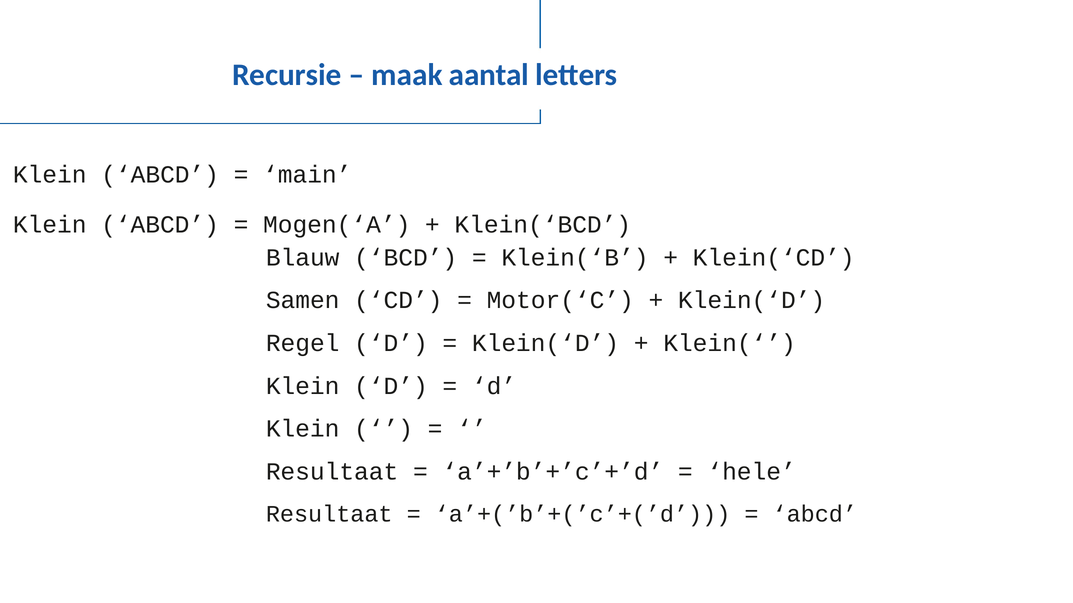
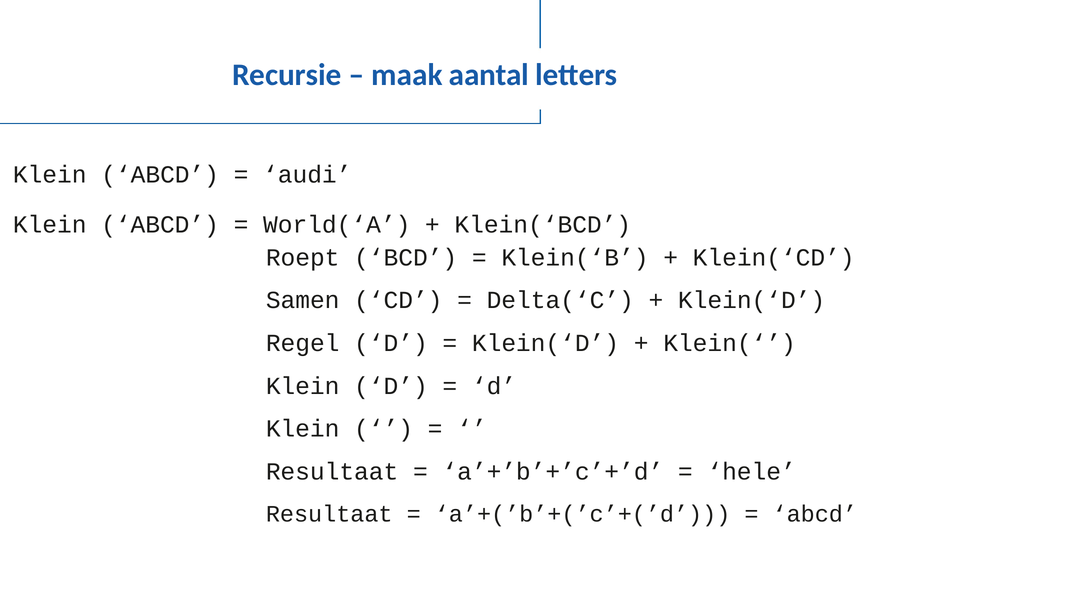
main: main -> audi (307, 175)
Mogen(‘A: Mogen(‘A -> World(‘A (337, 225)
Blauw: Blauw -> Roept (303, 258)
Motor(‘C: Motor(‘C -> Delta(‘C (560, 301)
